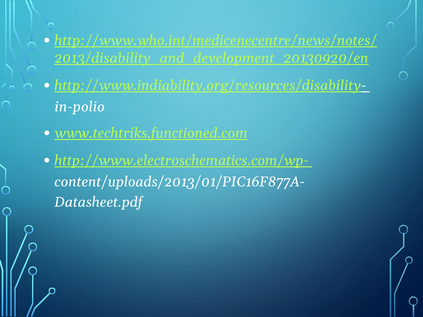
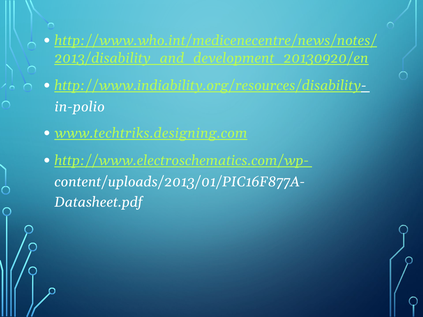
www.techtriks.functioned.com: www.techtriks.functioned.com -> www.techtriks.designing.com (151, 133)
